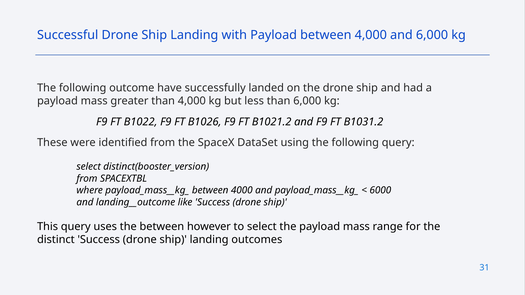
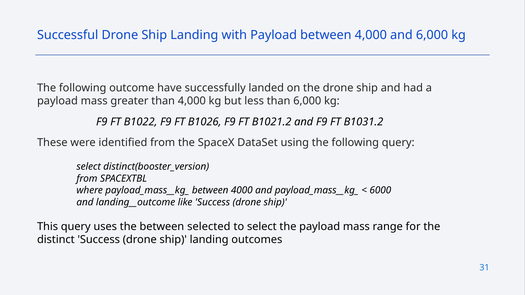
however: however -> selected (209, 227)
